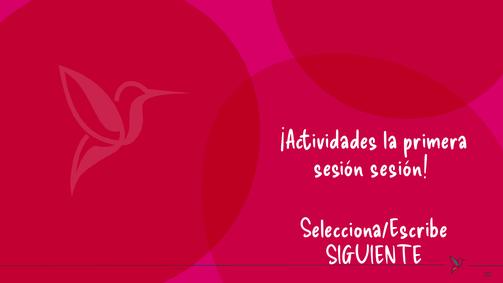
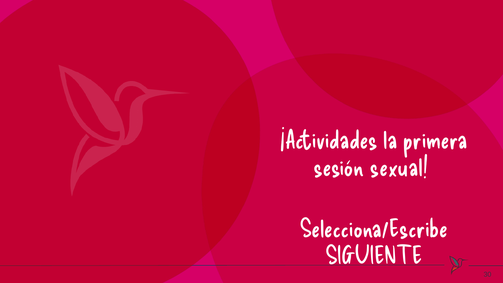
sesión sesión: sesión -> sexual (399, 168)
